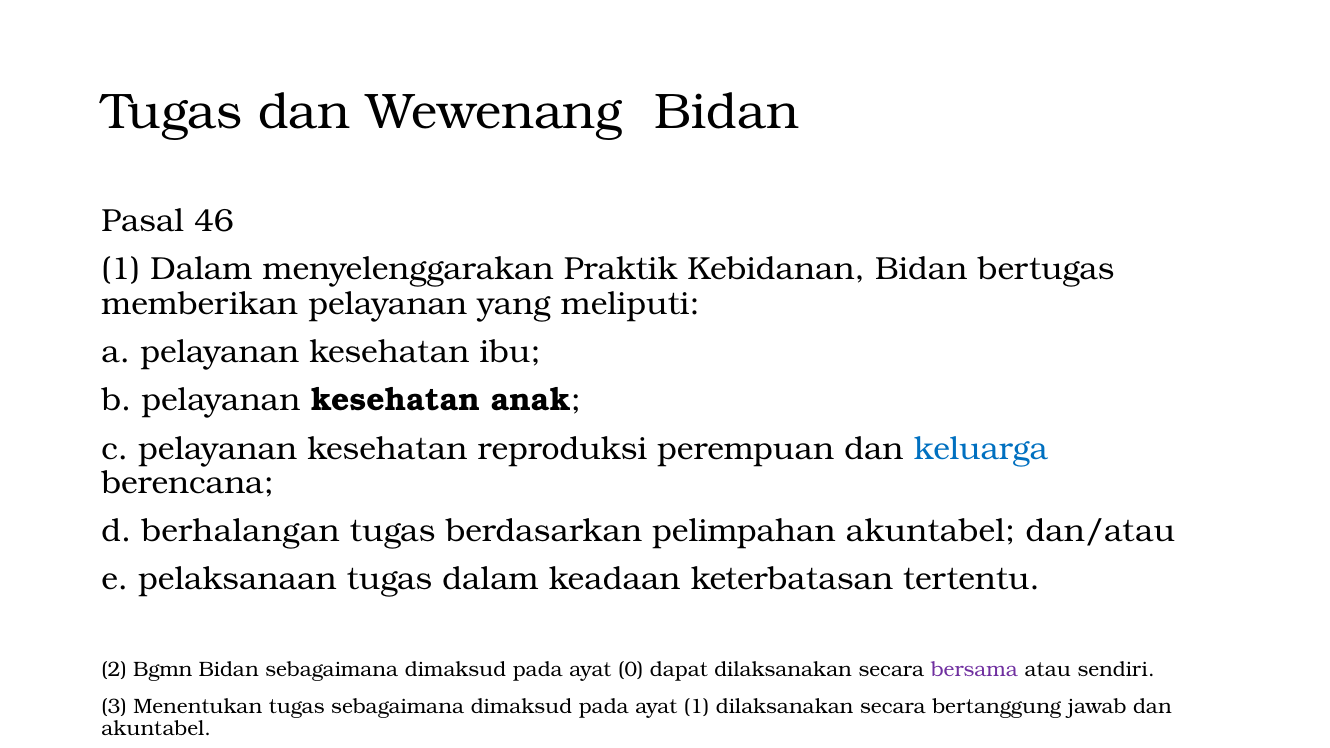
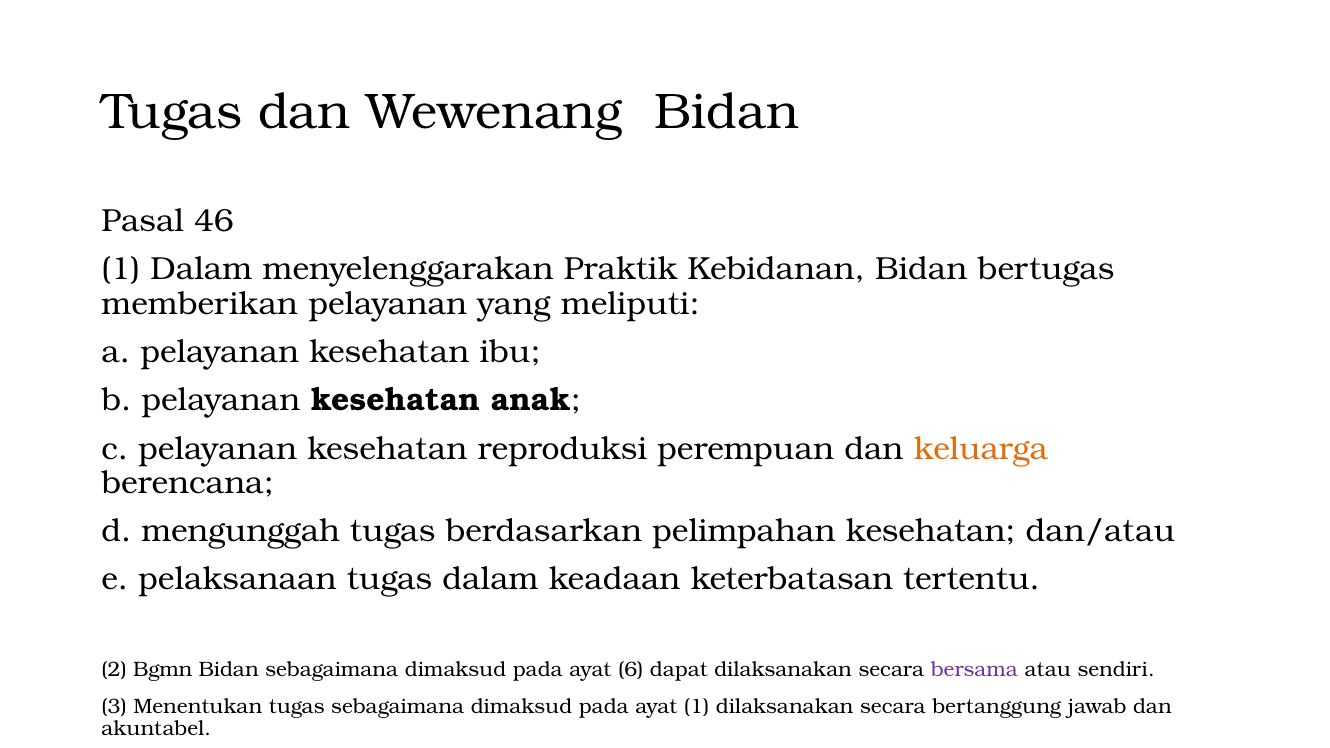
keluarga colour: blue -> orange (981, 449)
berhalangan: berhalangan -> mengunggah (241, 531)
pelimpahan akuntabel: akuntabel -> kesehatan (931, 531)
0: 0 -> 6 (631, 670)
